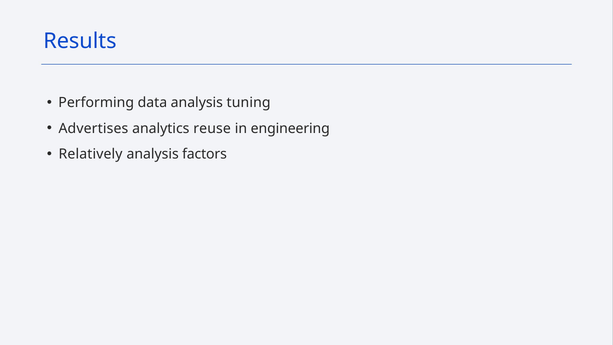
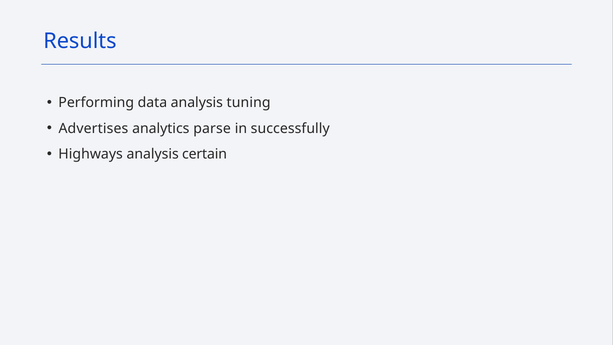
reuse: reuse -> parse (212, 128)
engineering: engineering -> successfully (290, 128)
Relatively: Relatively -> Highways (91, 154)
factors: factors -> certain (205, 154)
